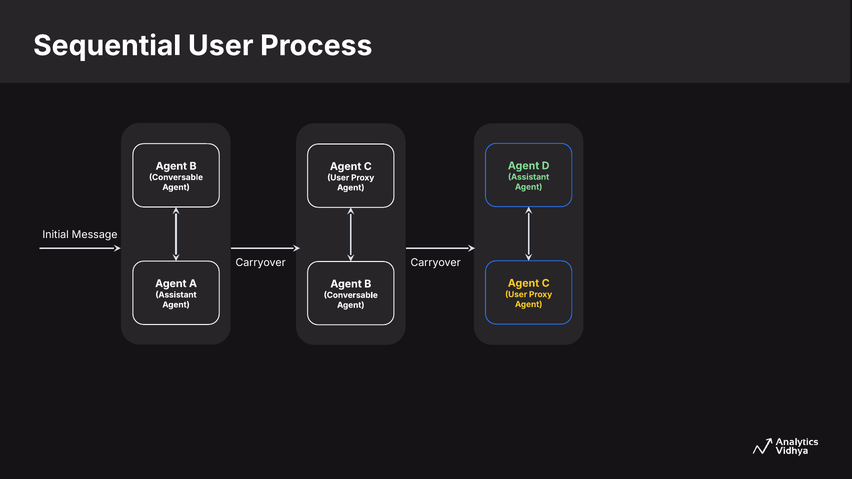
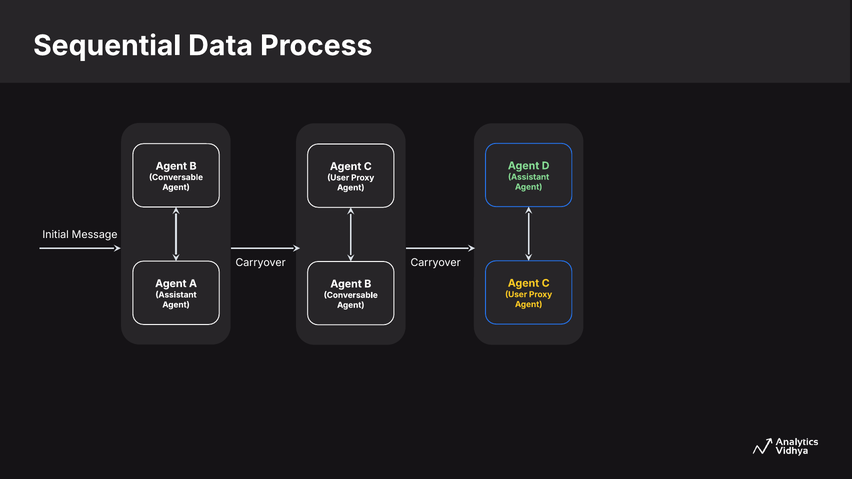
Sequential User: User -> Data (221, 46)
